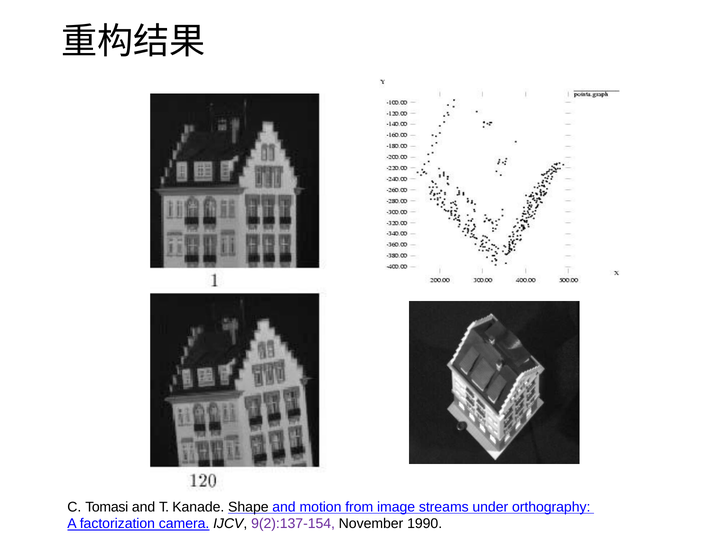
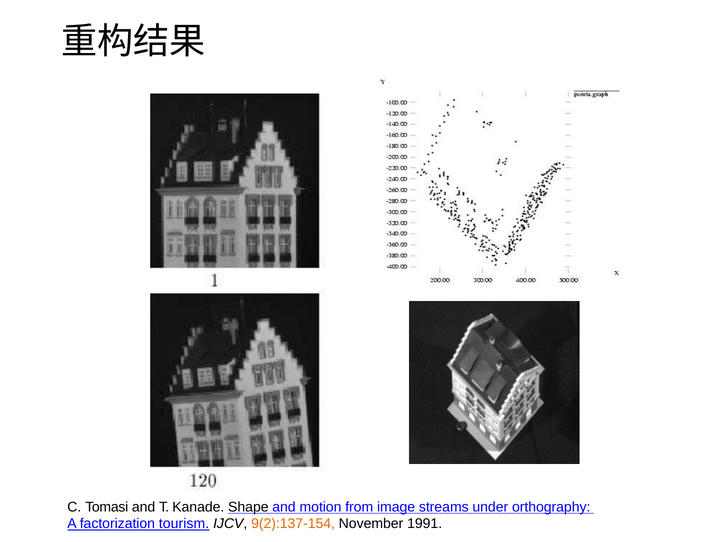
camera: camera -> tourism (184, 523)
9(2):137-154 colour: purple -> orange (293, 523)
1990: 1990 -> 1991 (425, 523)
